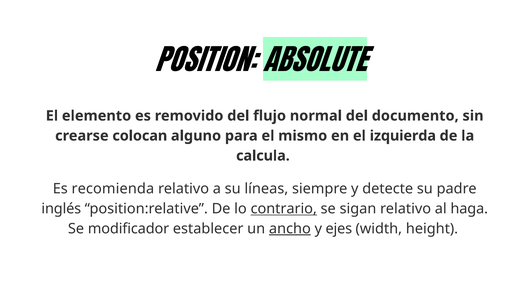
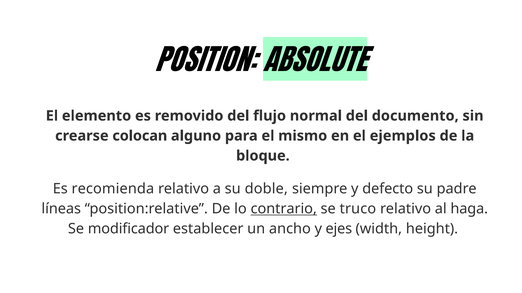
izquierda: izquierda -> ejemplos (403, 136)
calcula: calcula -> bloque (263, 156)
líneas: líneas -> doble (266, 189)
detecte: detecte -> defecto (388, 189)
inglés: inglés -> líneas (61, 209)
sigan: sigan -> truco (358, 209)
ancho underline: present -> none (290, 229)
